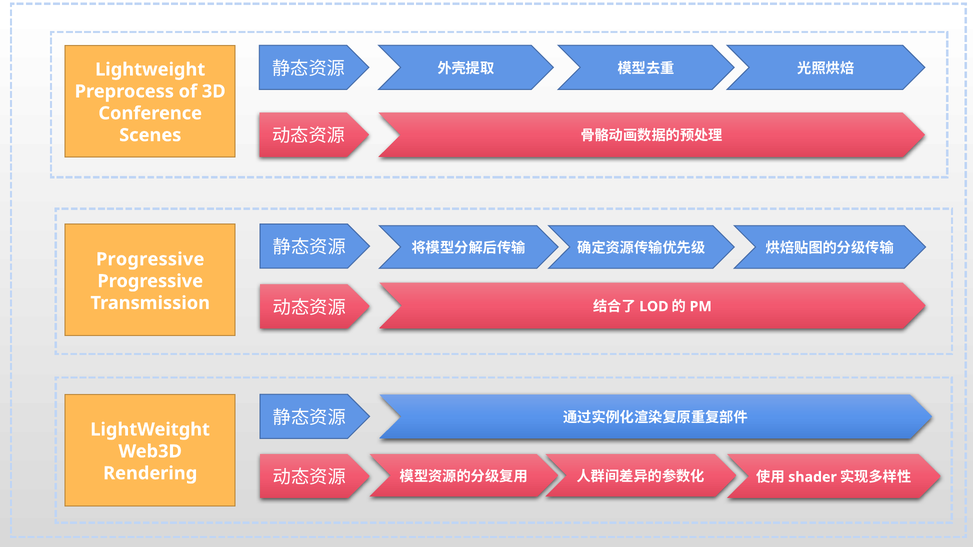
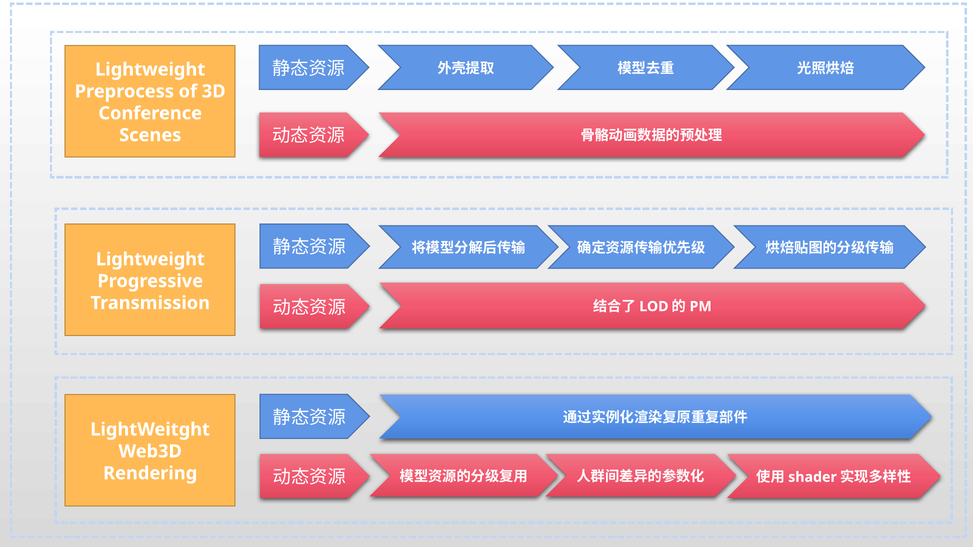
Progressive: Progressive -> Lightweight (150, 259)
